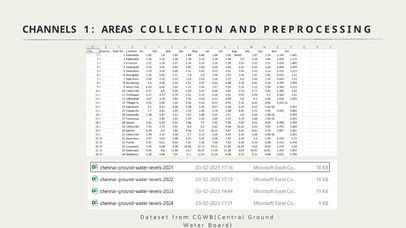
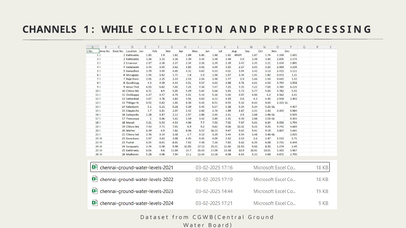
AREAS: AREAS -> WHILE (117, 30)
